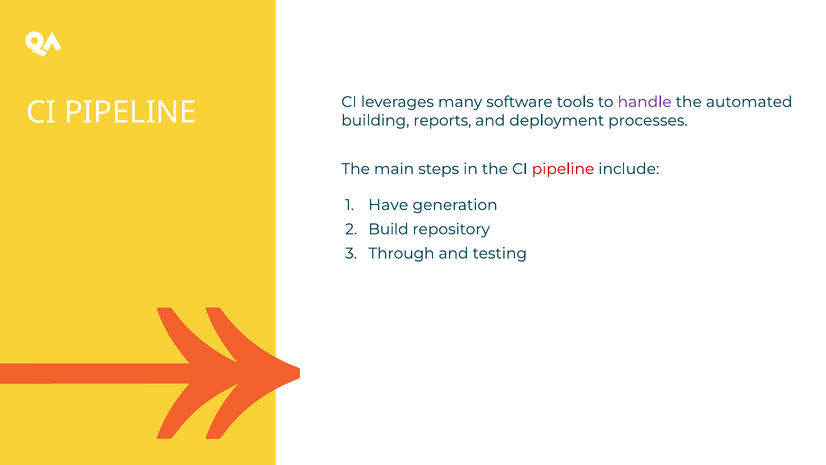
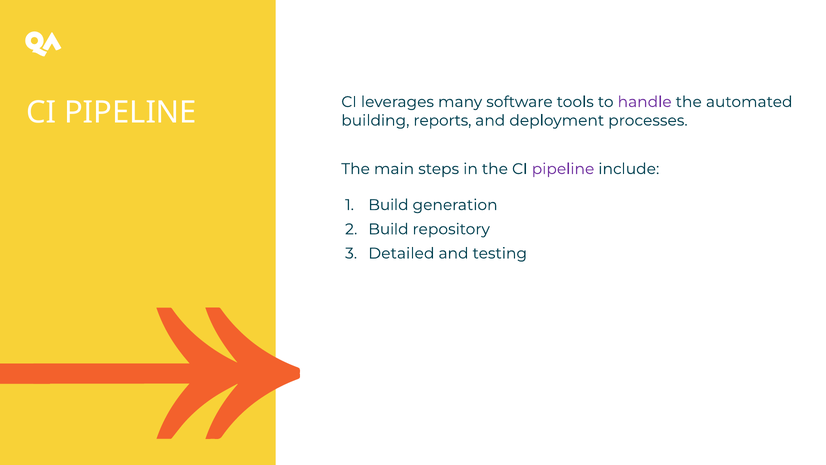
pipeline colour: red -> purple (563, 169)
Have: Have -> Build (388, 205)
Through: Through -> Detailed (401, 253)
